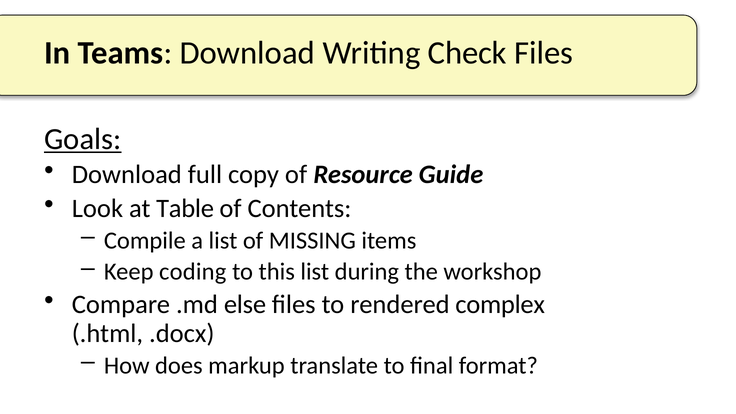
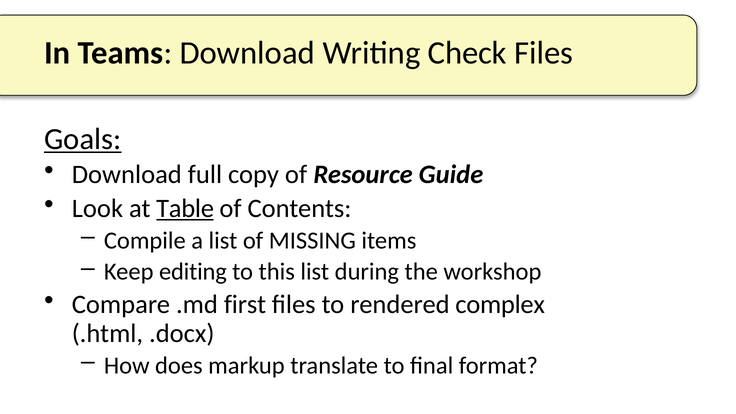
Table underline: none -> present (185, 208)
coding: coding -> editing (193, 272)
else: else -> first (245, 305)
